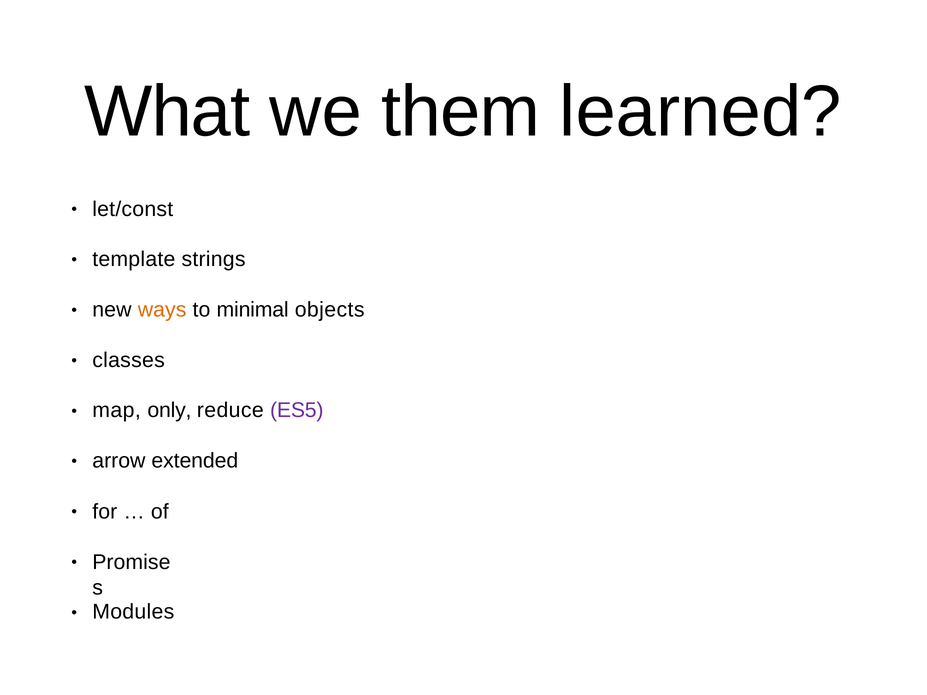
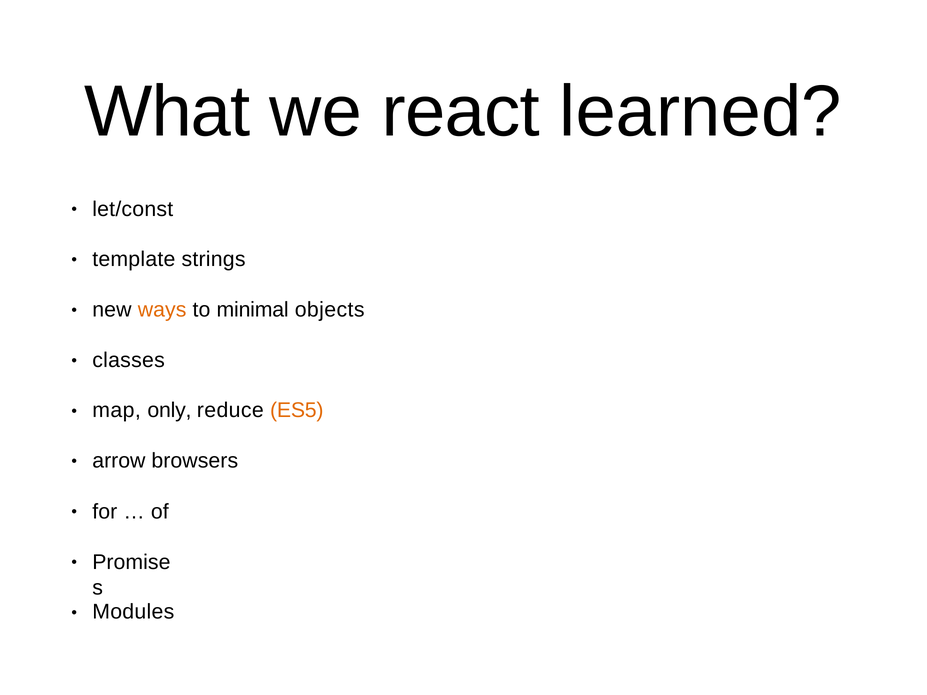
them: them -> react (461, 112)
ES5 colour: purple -> orange (297, 410)
extended: extended -> browsers (195, 461)
